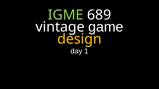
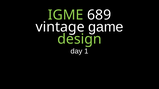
design colour: yellow -> light green (79, 39)
